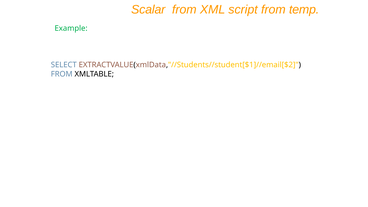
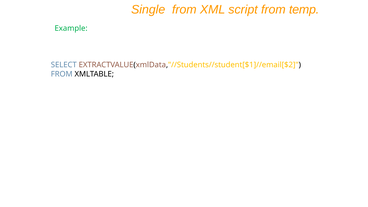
Scalar: Scalar -> Single (148, 10)
